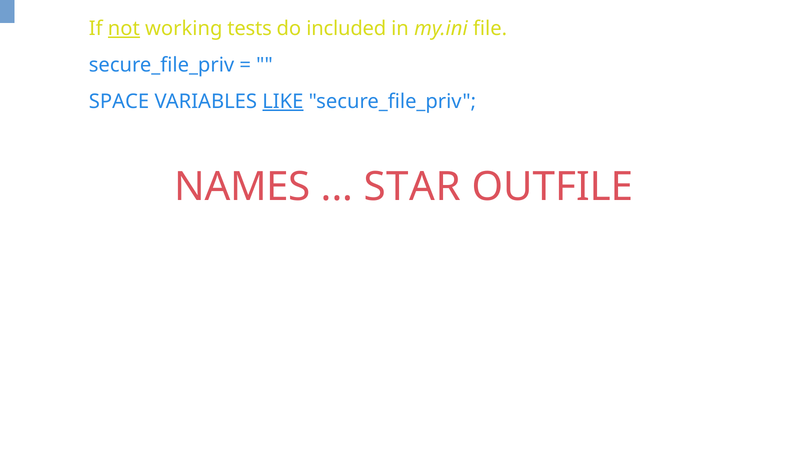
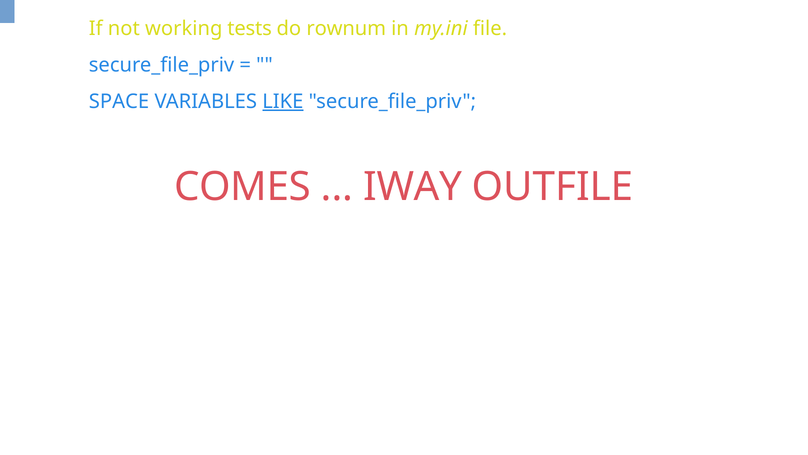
not underline: present -> none (124, 29)
included: included -> rownum (346, 29)
NAMES: NAMES -> COMES (242, 187)
STAR: STAR -> IWAY (413, 187)
